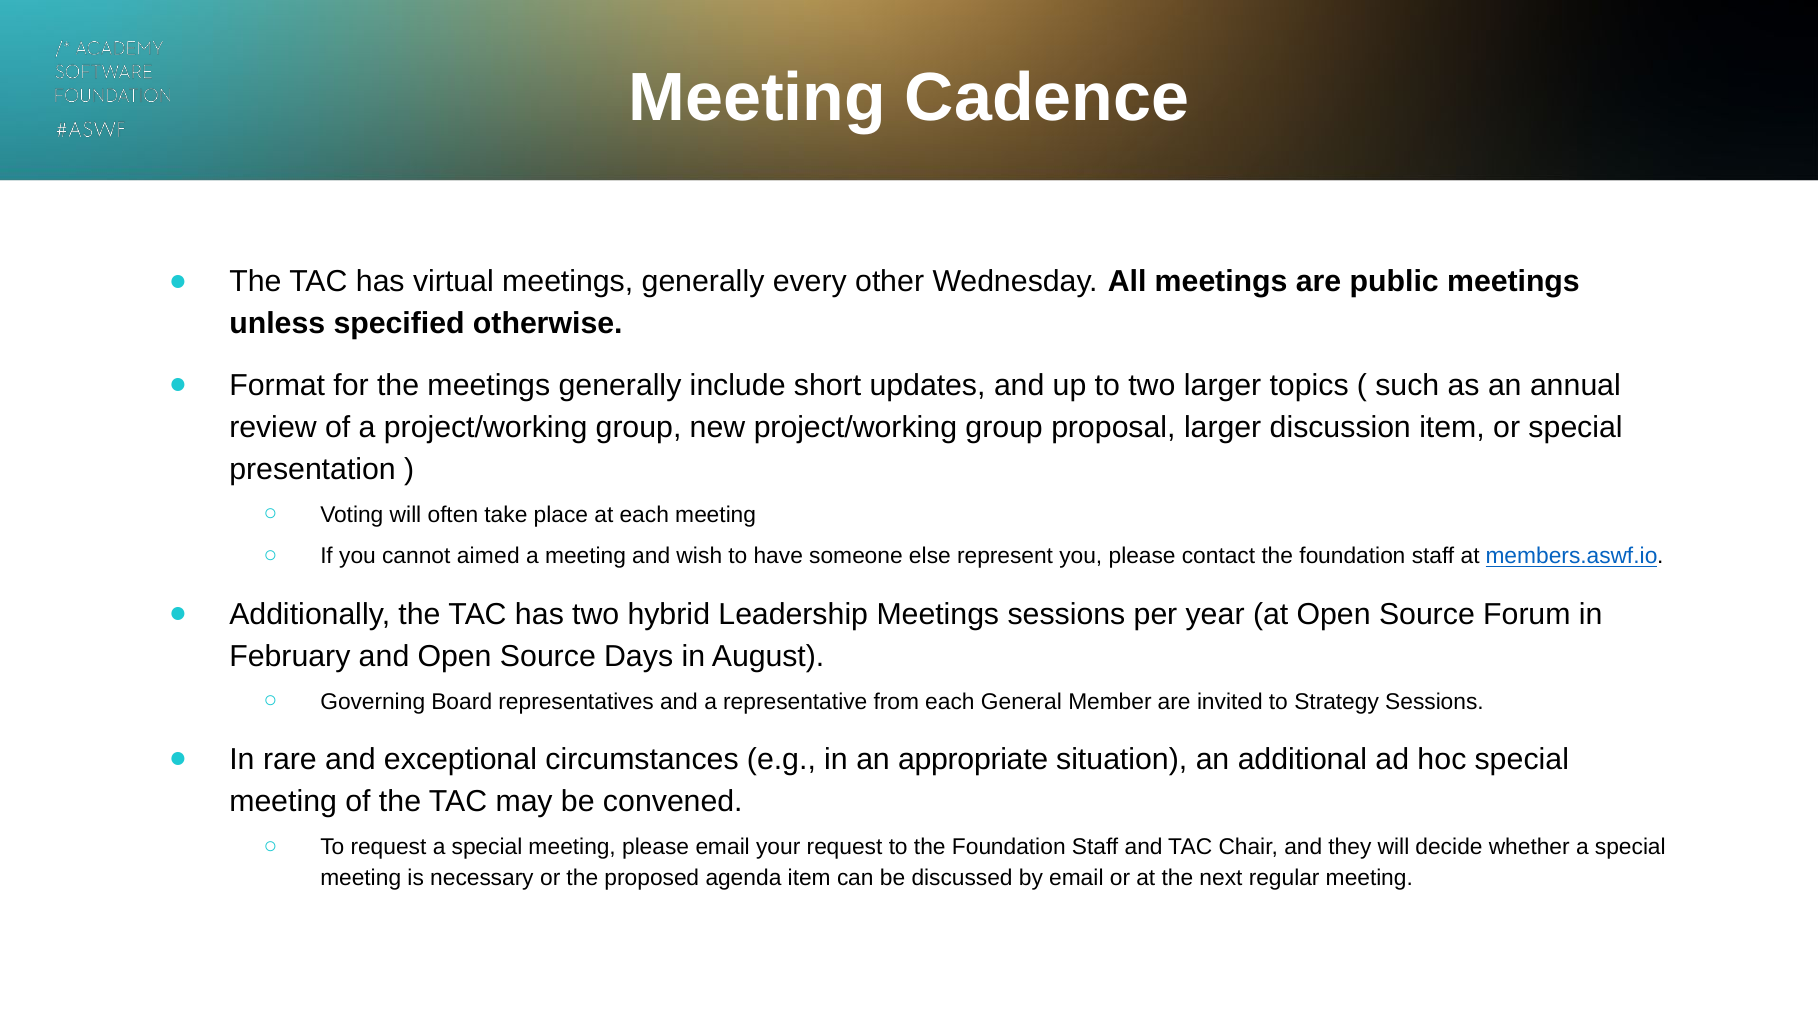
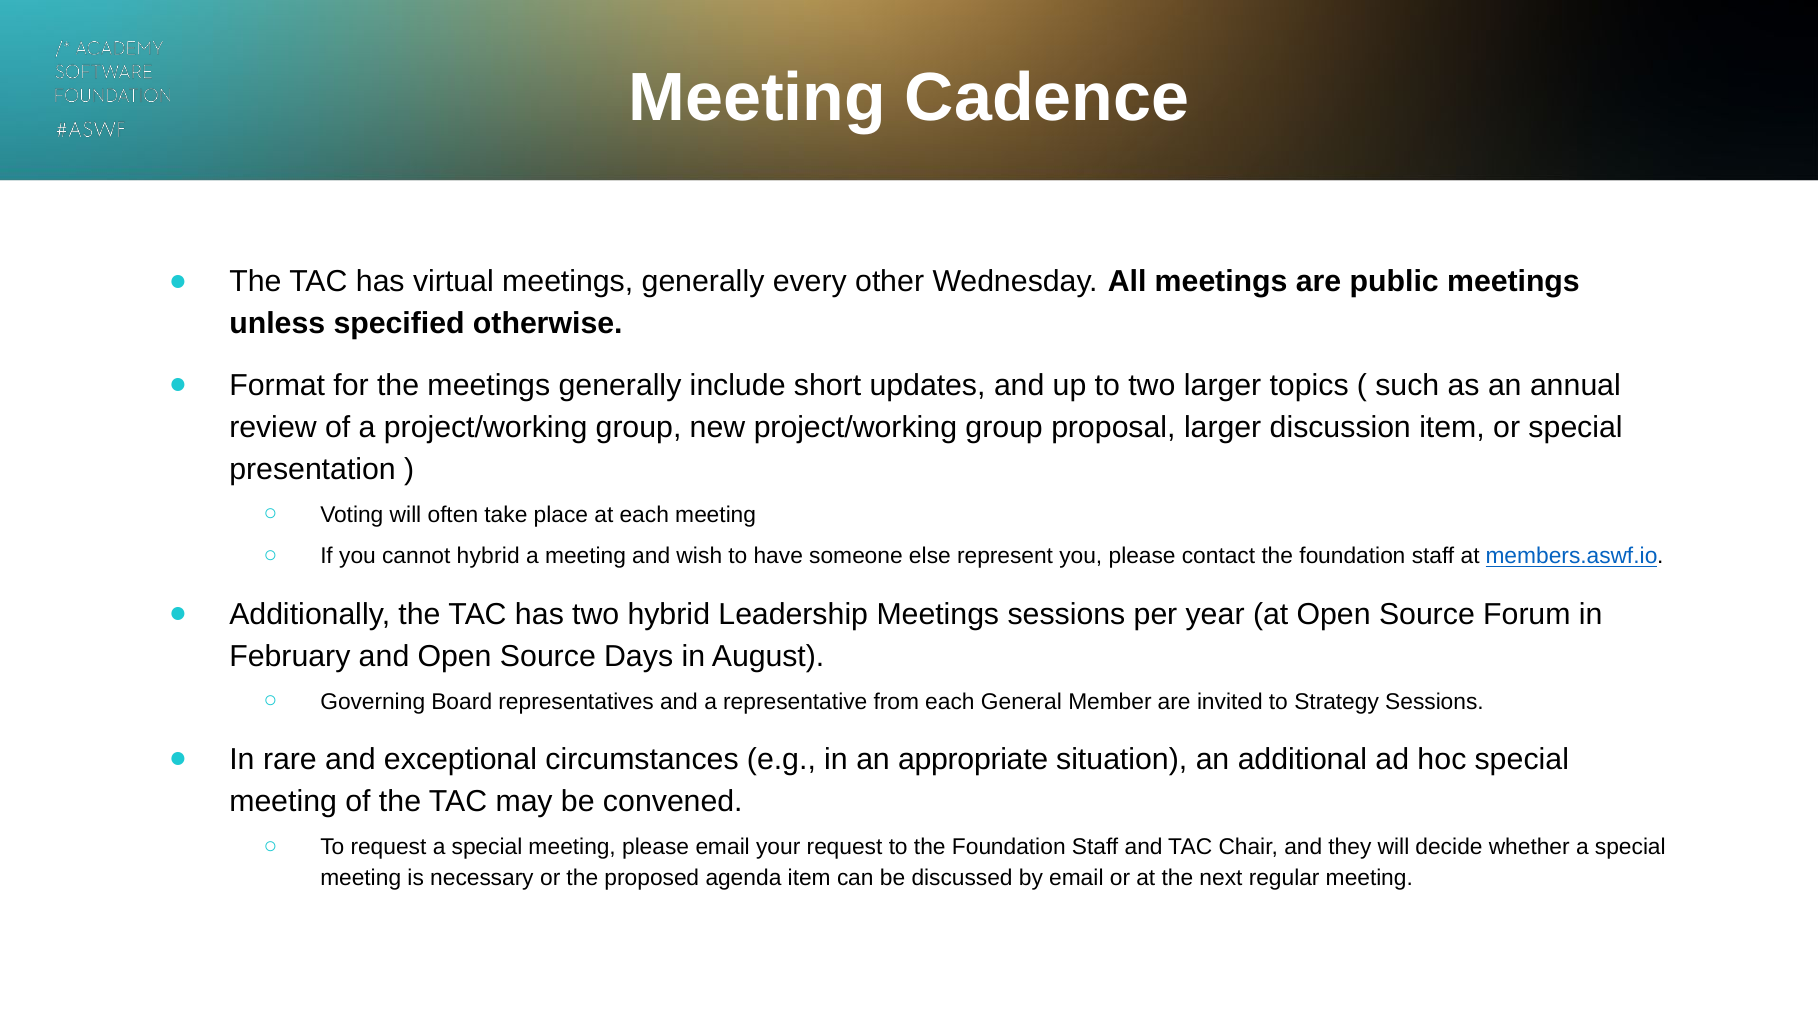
cannot aimed: aimed -> hybrid (488, 556)
